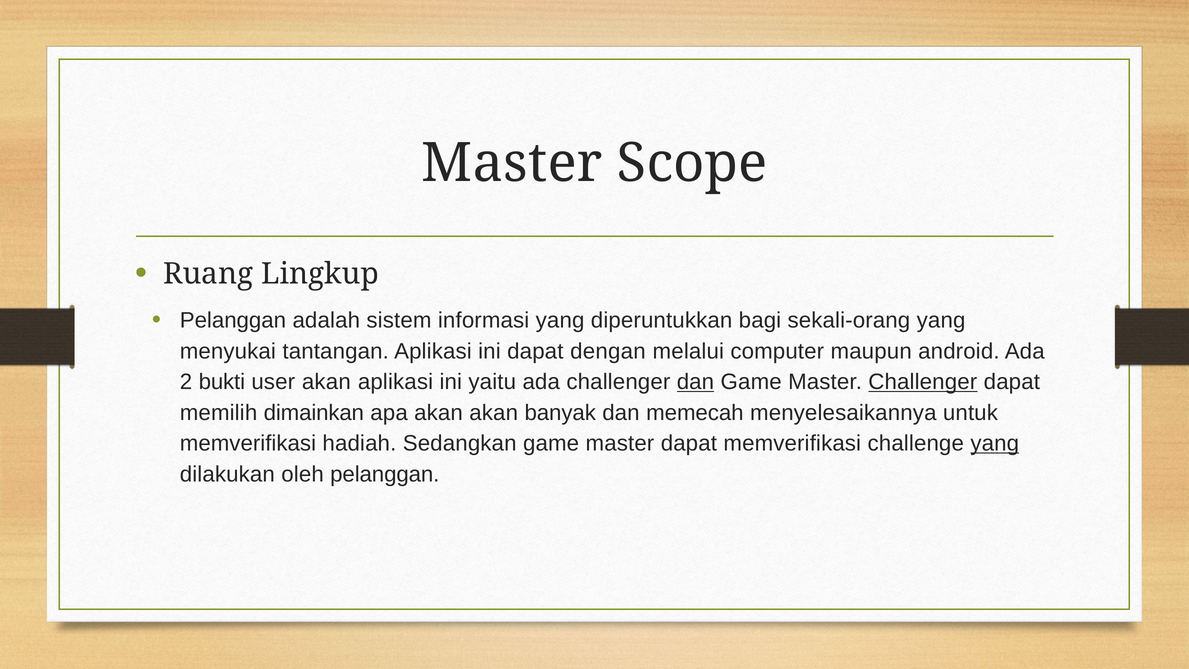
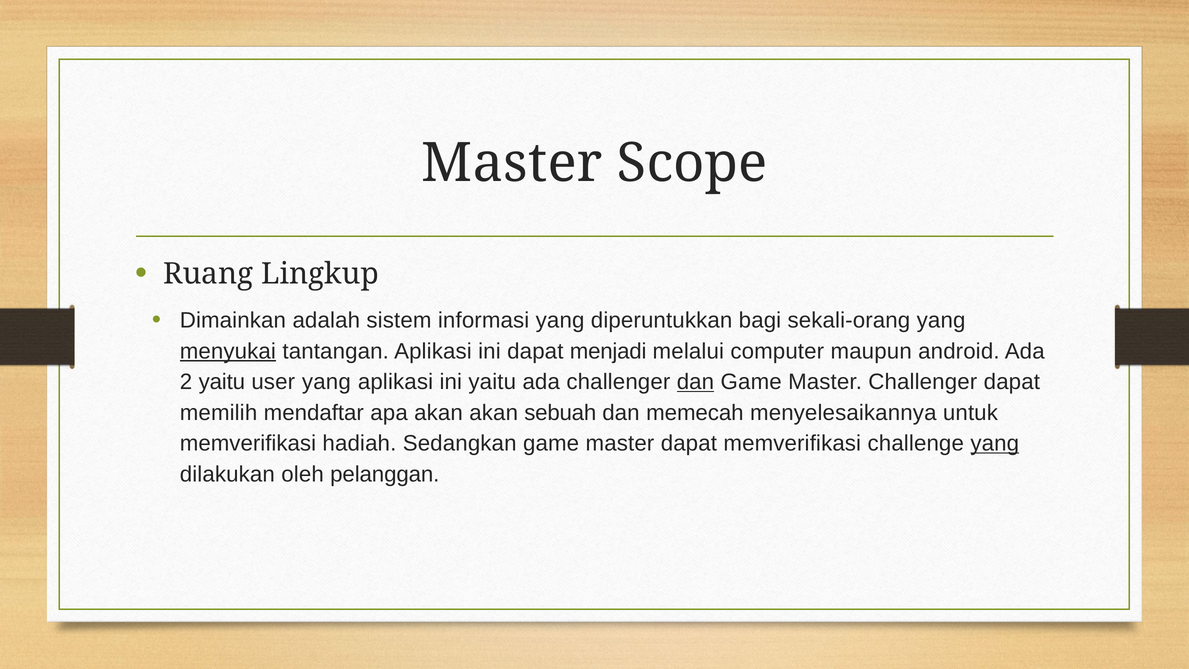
Pelanggan: Pelanggan -> Dimainkan (233, 320)
menyukai underline: none -> present (228, 351)
dengan: dengan -> menjadi (608, 351)
2 bukti: bukti -> yaitu (222, 382)
user akan: akan -> yang (326, 382)
Challenger underline: present -> none (923, 382)
dimainkan: dimainkan -> mendaftar (314, 413)
banyak: banyak -> sebuah (560, 413)
